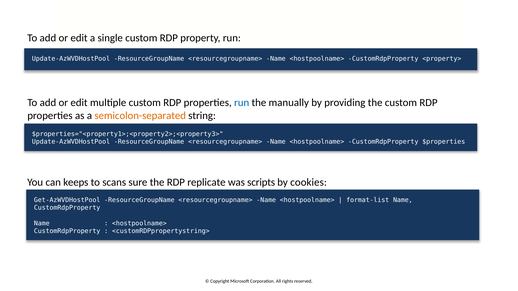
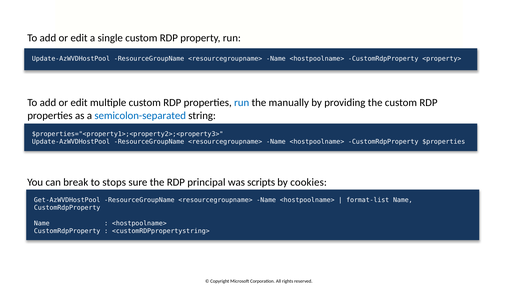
semicolon-separated colour: orange -> blue (140, 116)
keeps: keeps -> break (76, 182)
scans: scans -> stops (114, 182)
replicate: replicate -> principal (206, 182)
